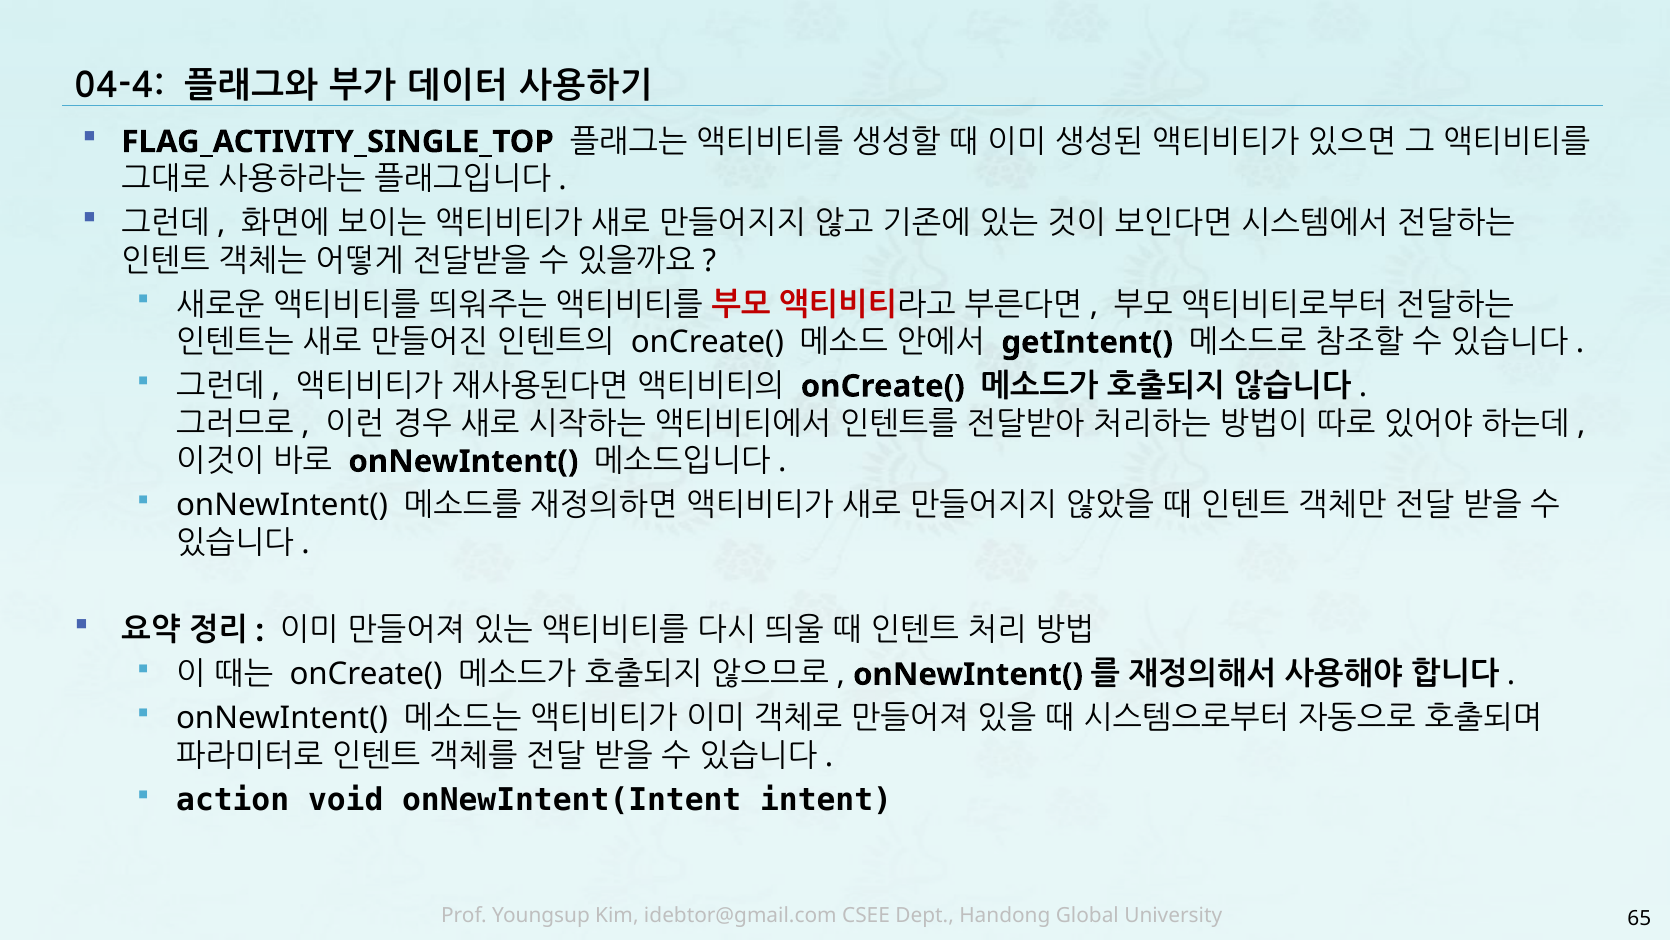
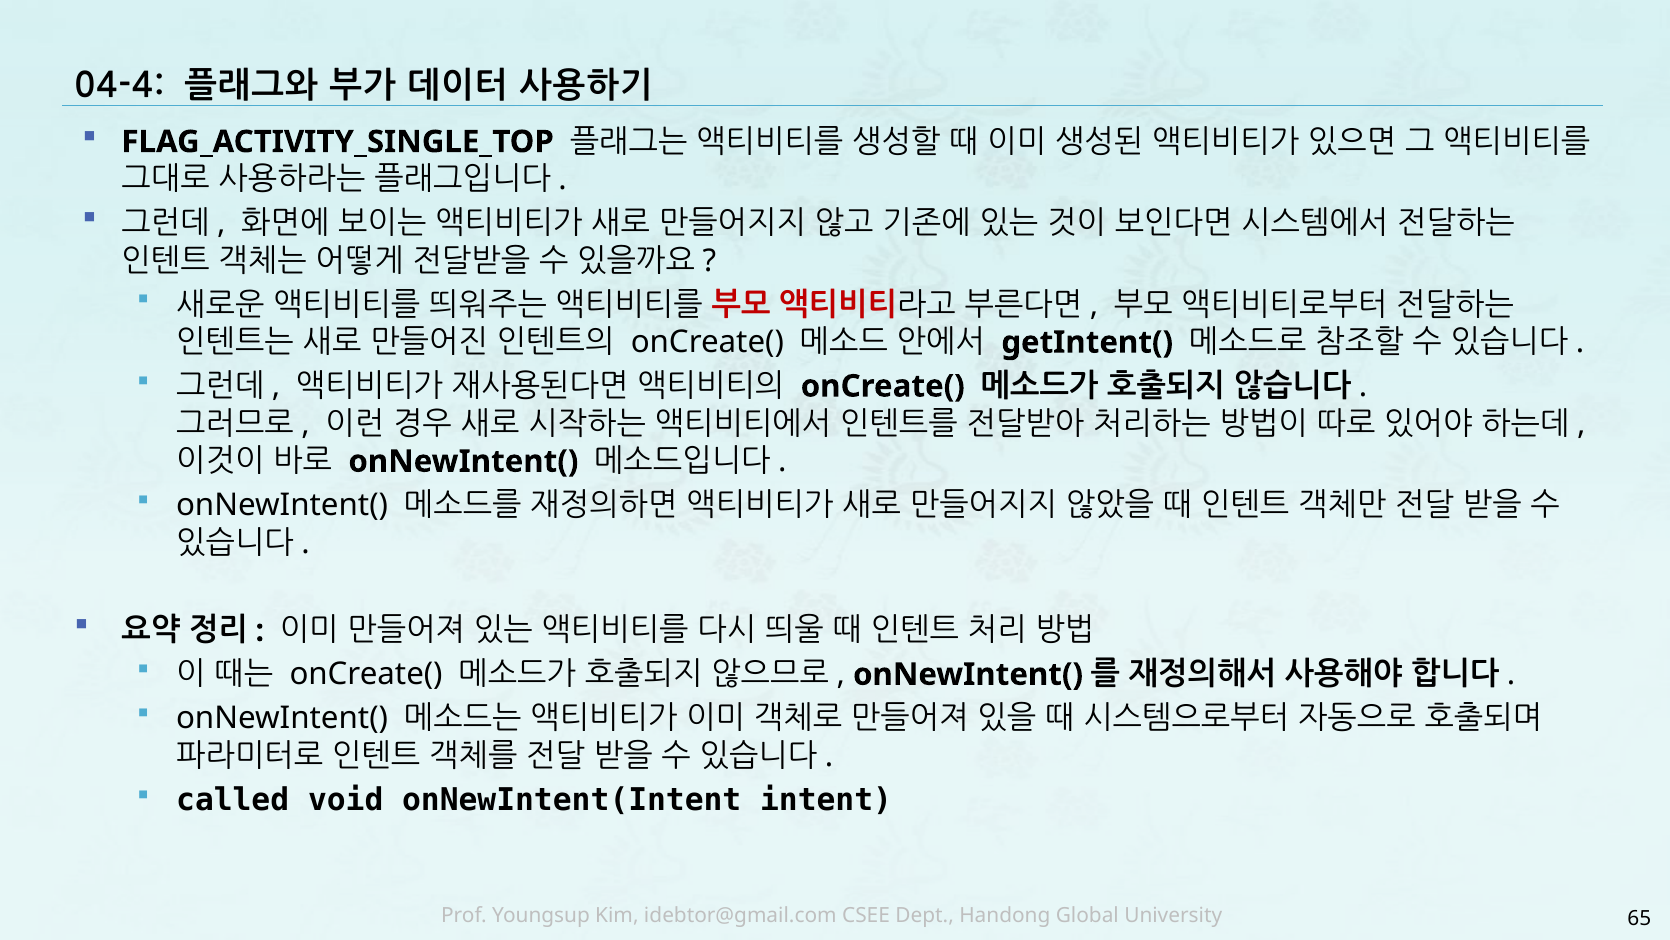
action: action -> called (233, 799)
